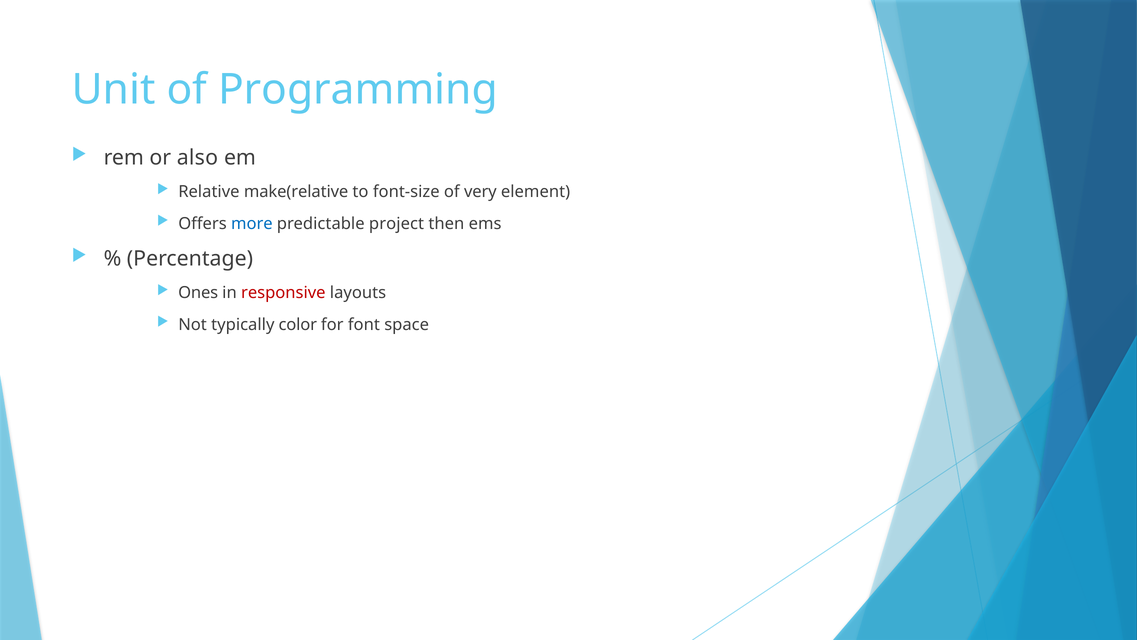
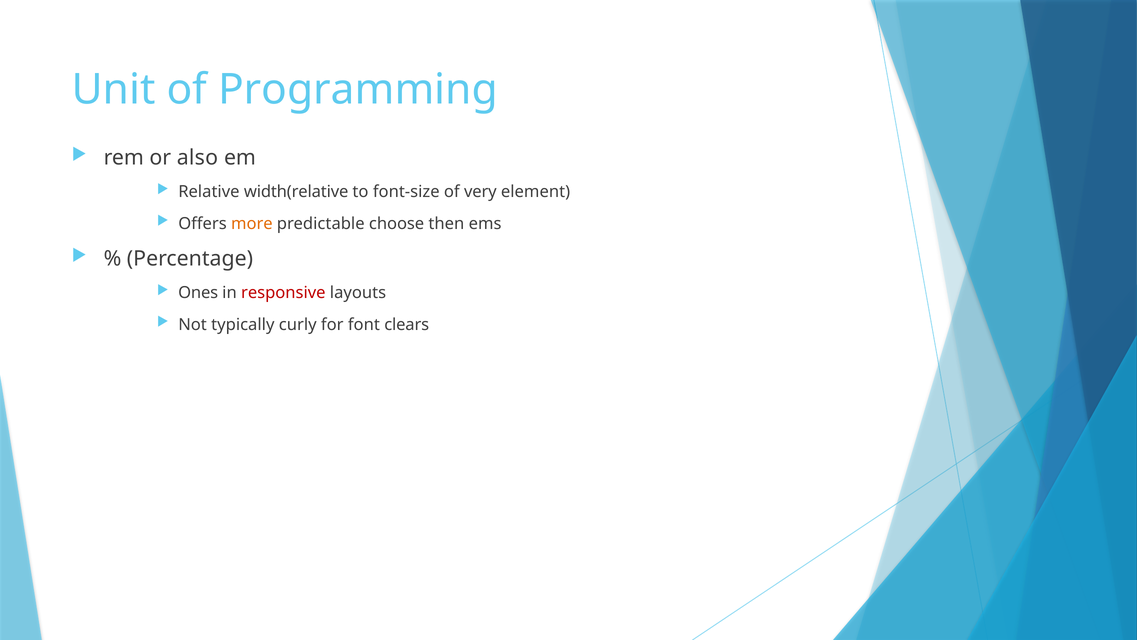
make(relative: make(relative -> width(relative (296, 192)
more colour: blue -> orange (252, 223)
project: project -> choose (397, 223)
color: color -> curly (298, 324)
space: space -> clears (407, 324)
